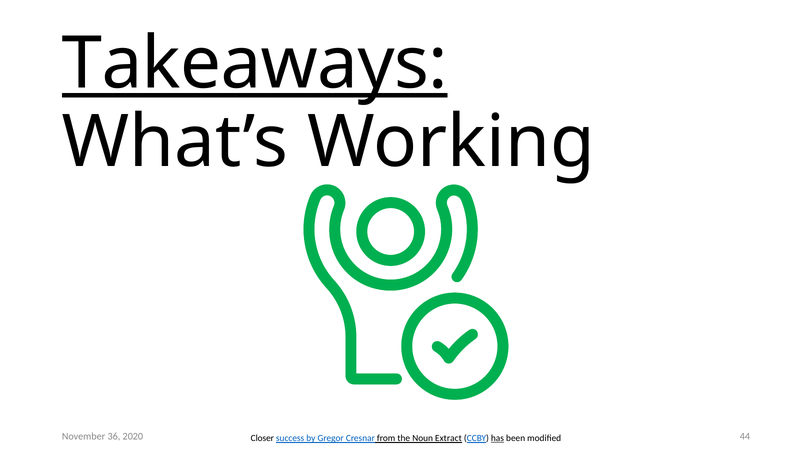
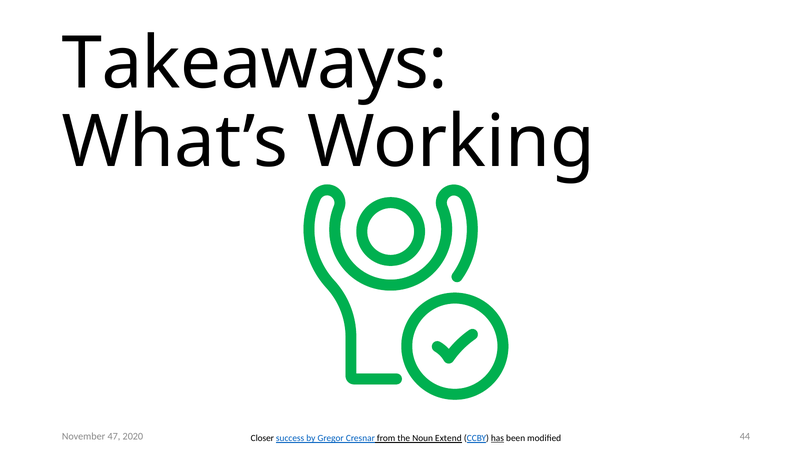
Takeaways underline: present -> none (255, 64)
36: 36 -> 47 (114, 436)
Extract: Extract -> Extend (448, 438)
